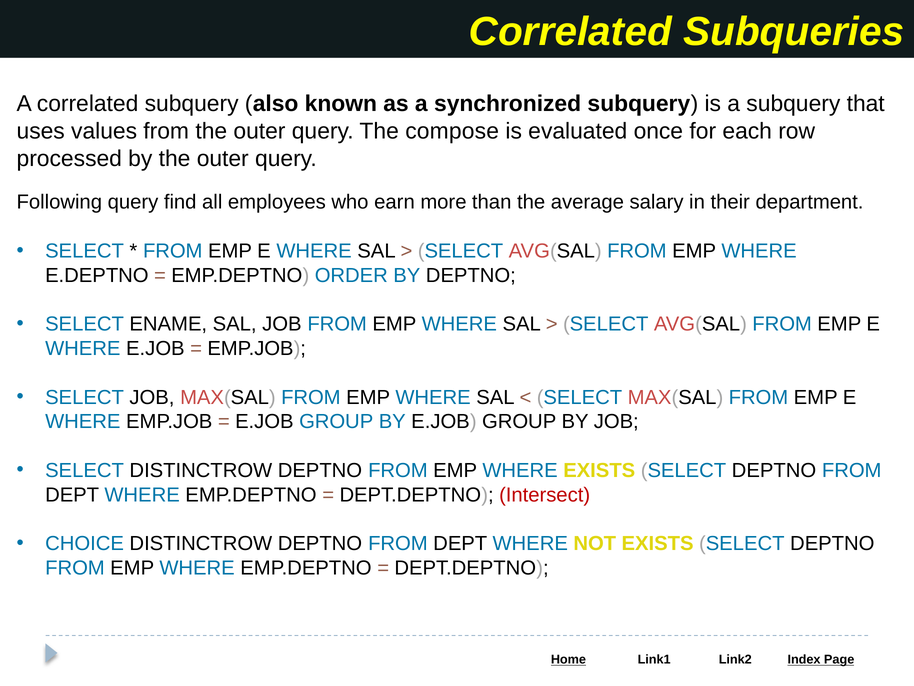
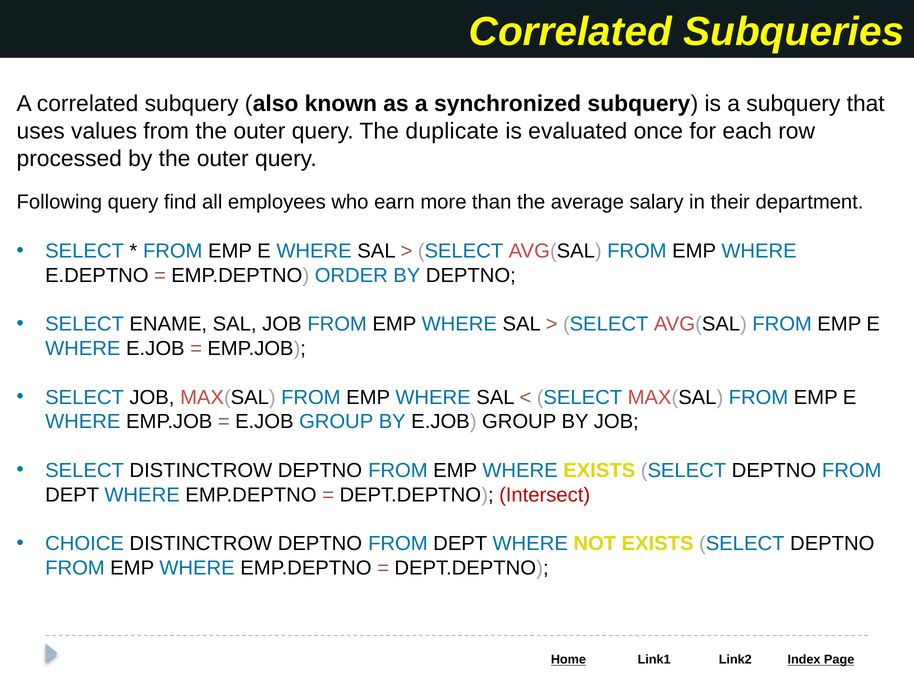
compose: compose -> duplicate (452, 131)
